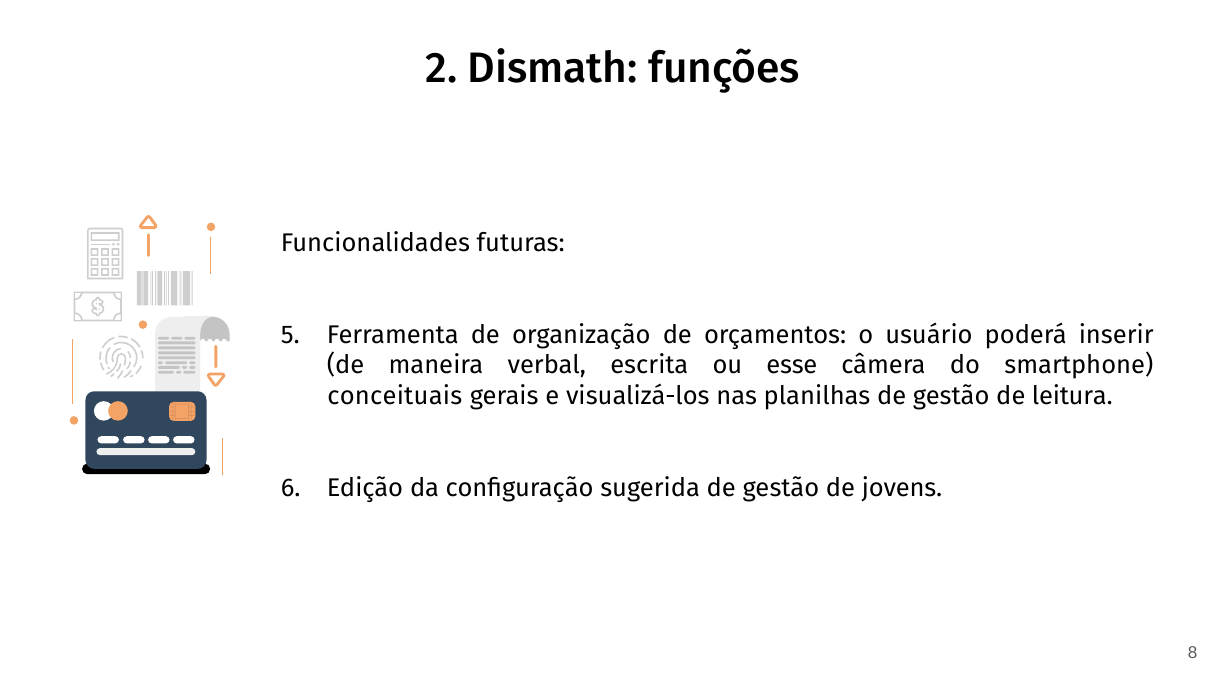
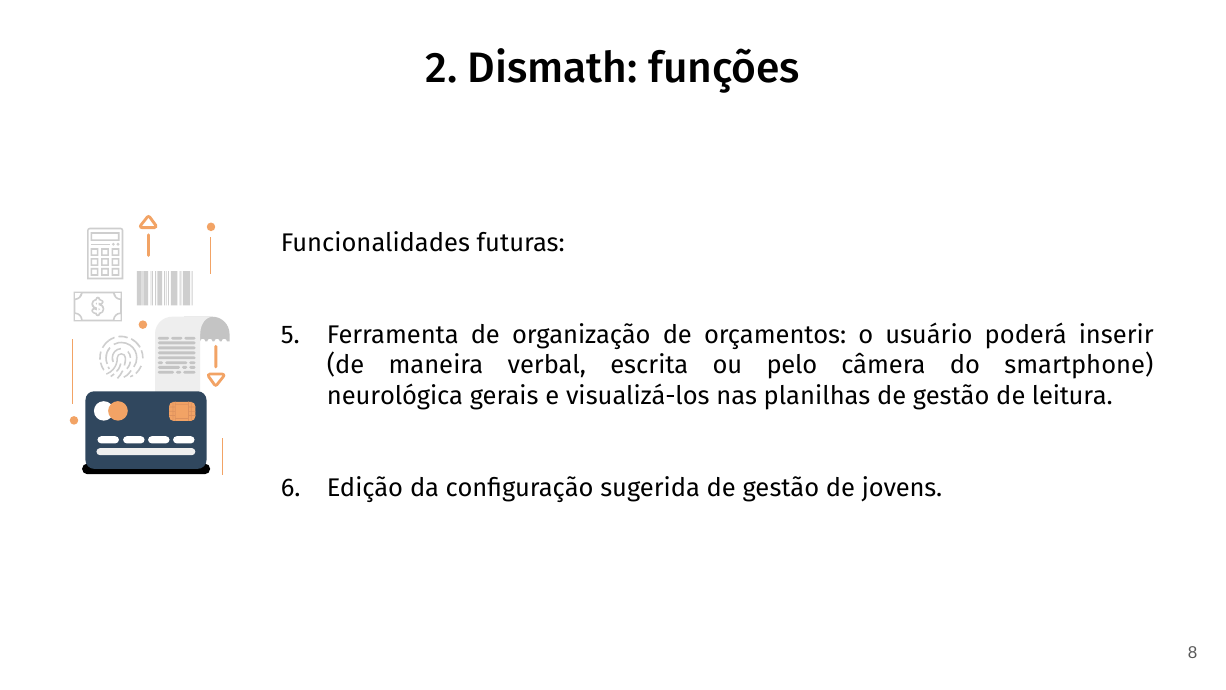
esse: esse -> pelo (792, 365)
conceituais: conceituais -> neurológica (395, 396)
